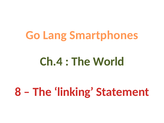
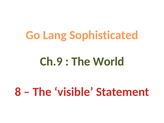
Smartphones: Smartphones -> Sophisticated (104, 35)
Ch.4: Ch.4 -> Ch.9 (51, 61)
linking: linking -> visible (74, 92)
